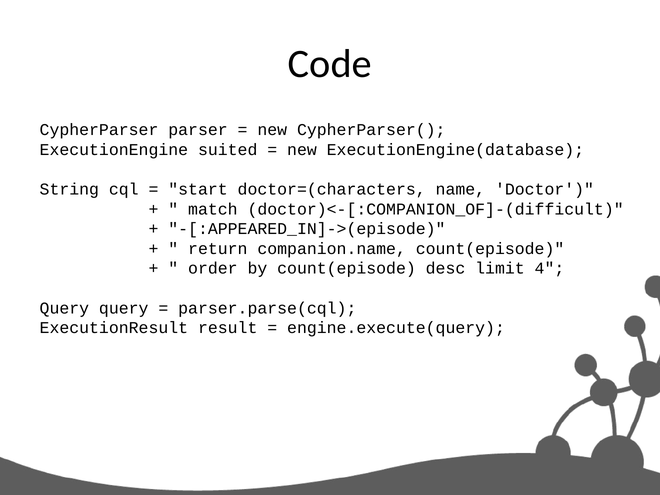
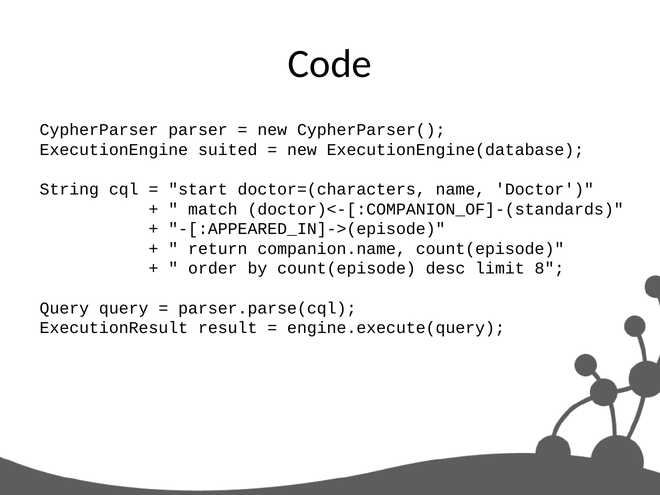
doctor)<-[:COMPANION_OF]-(difficult: doctor)<-[:COMPANION_OF]-(difficult -> doctor)<-[:COMPANION_OF]-(standards (436, 209)
4: 4 -> 8 (549, 268)
